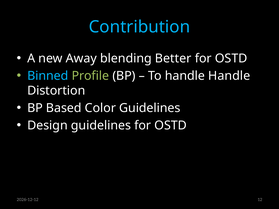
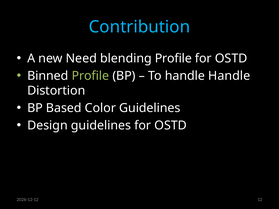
Away: Away -> Need (81, 59)
blending Better: Better -> Profile (173, 59)
Binned colour: light blue -> white (48, 76)
